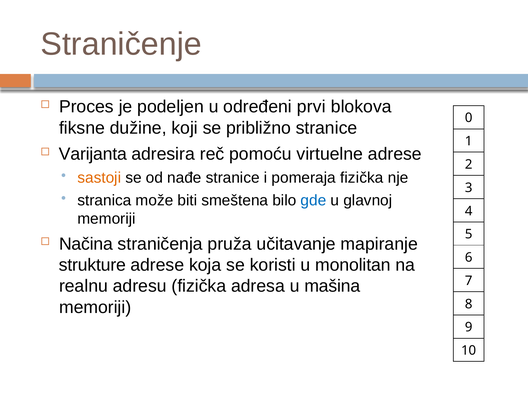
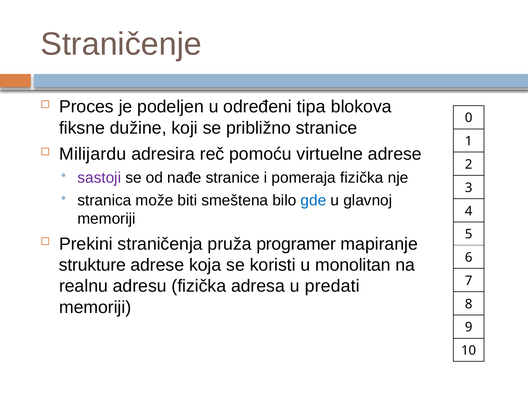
prvi: prvi -> tipa (311, 107)
Varijanta: Varijanta -> Milijardu (93, 154)
sastoji colour: orange -> purple (99, 178)
Načina: Načina -> Prekini (86, 244)
učitavanje: učitavanje -> programer (296, 244)
mašina: mašina -> predati (332, 286)
